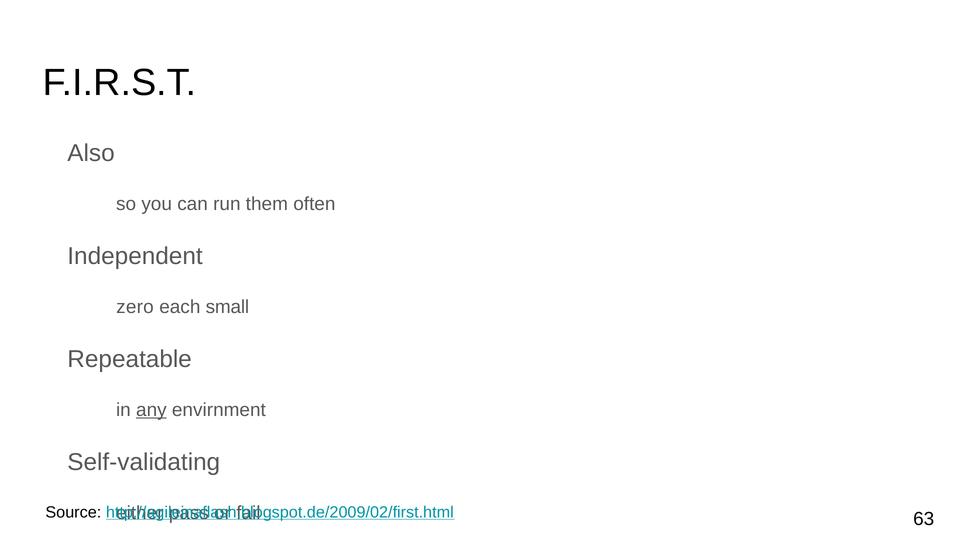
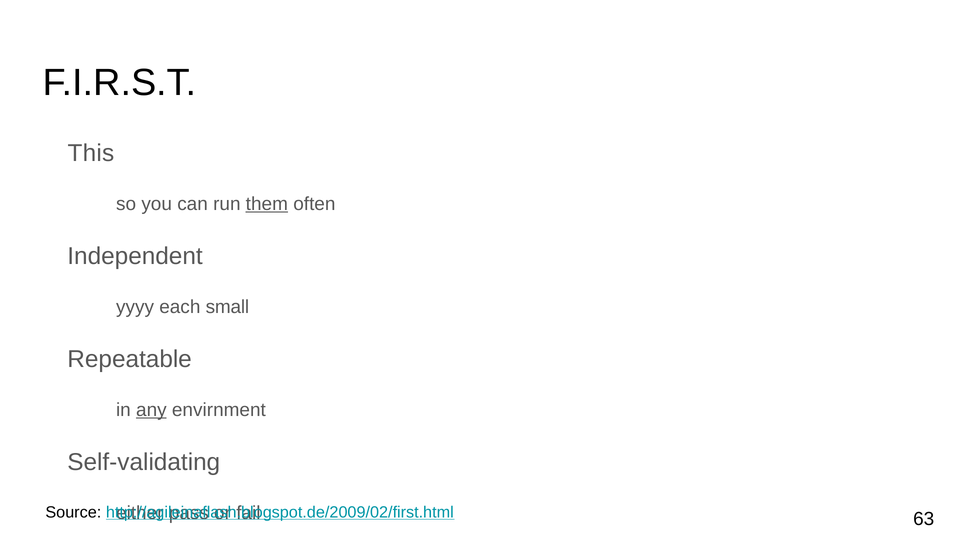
Also: Also -> This (91, 153)
them underline: none -> present (267, 204)
zero: zero -> yyyy (135, 307)
